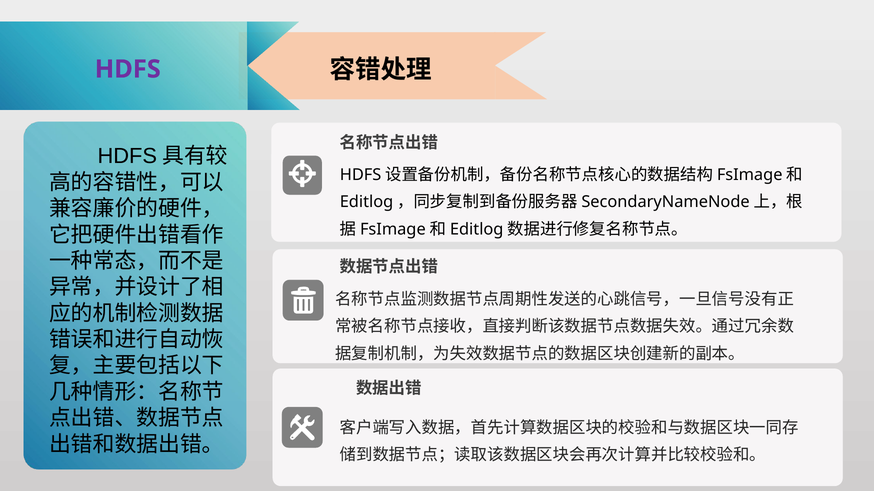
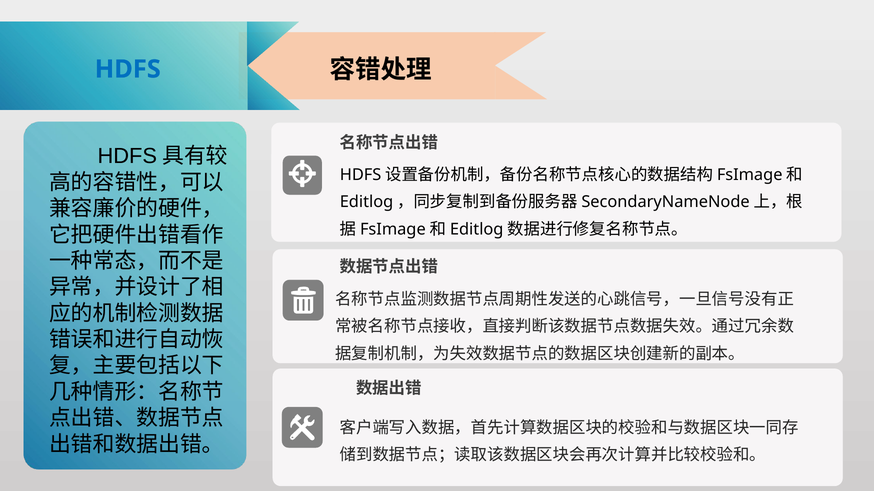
HDFS colour: purple -> blue (128, 69)
